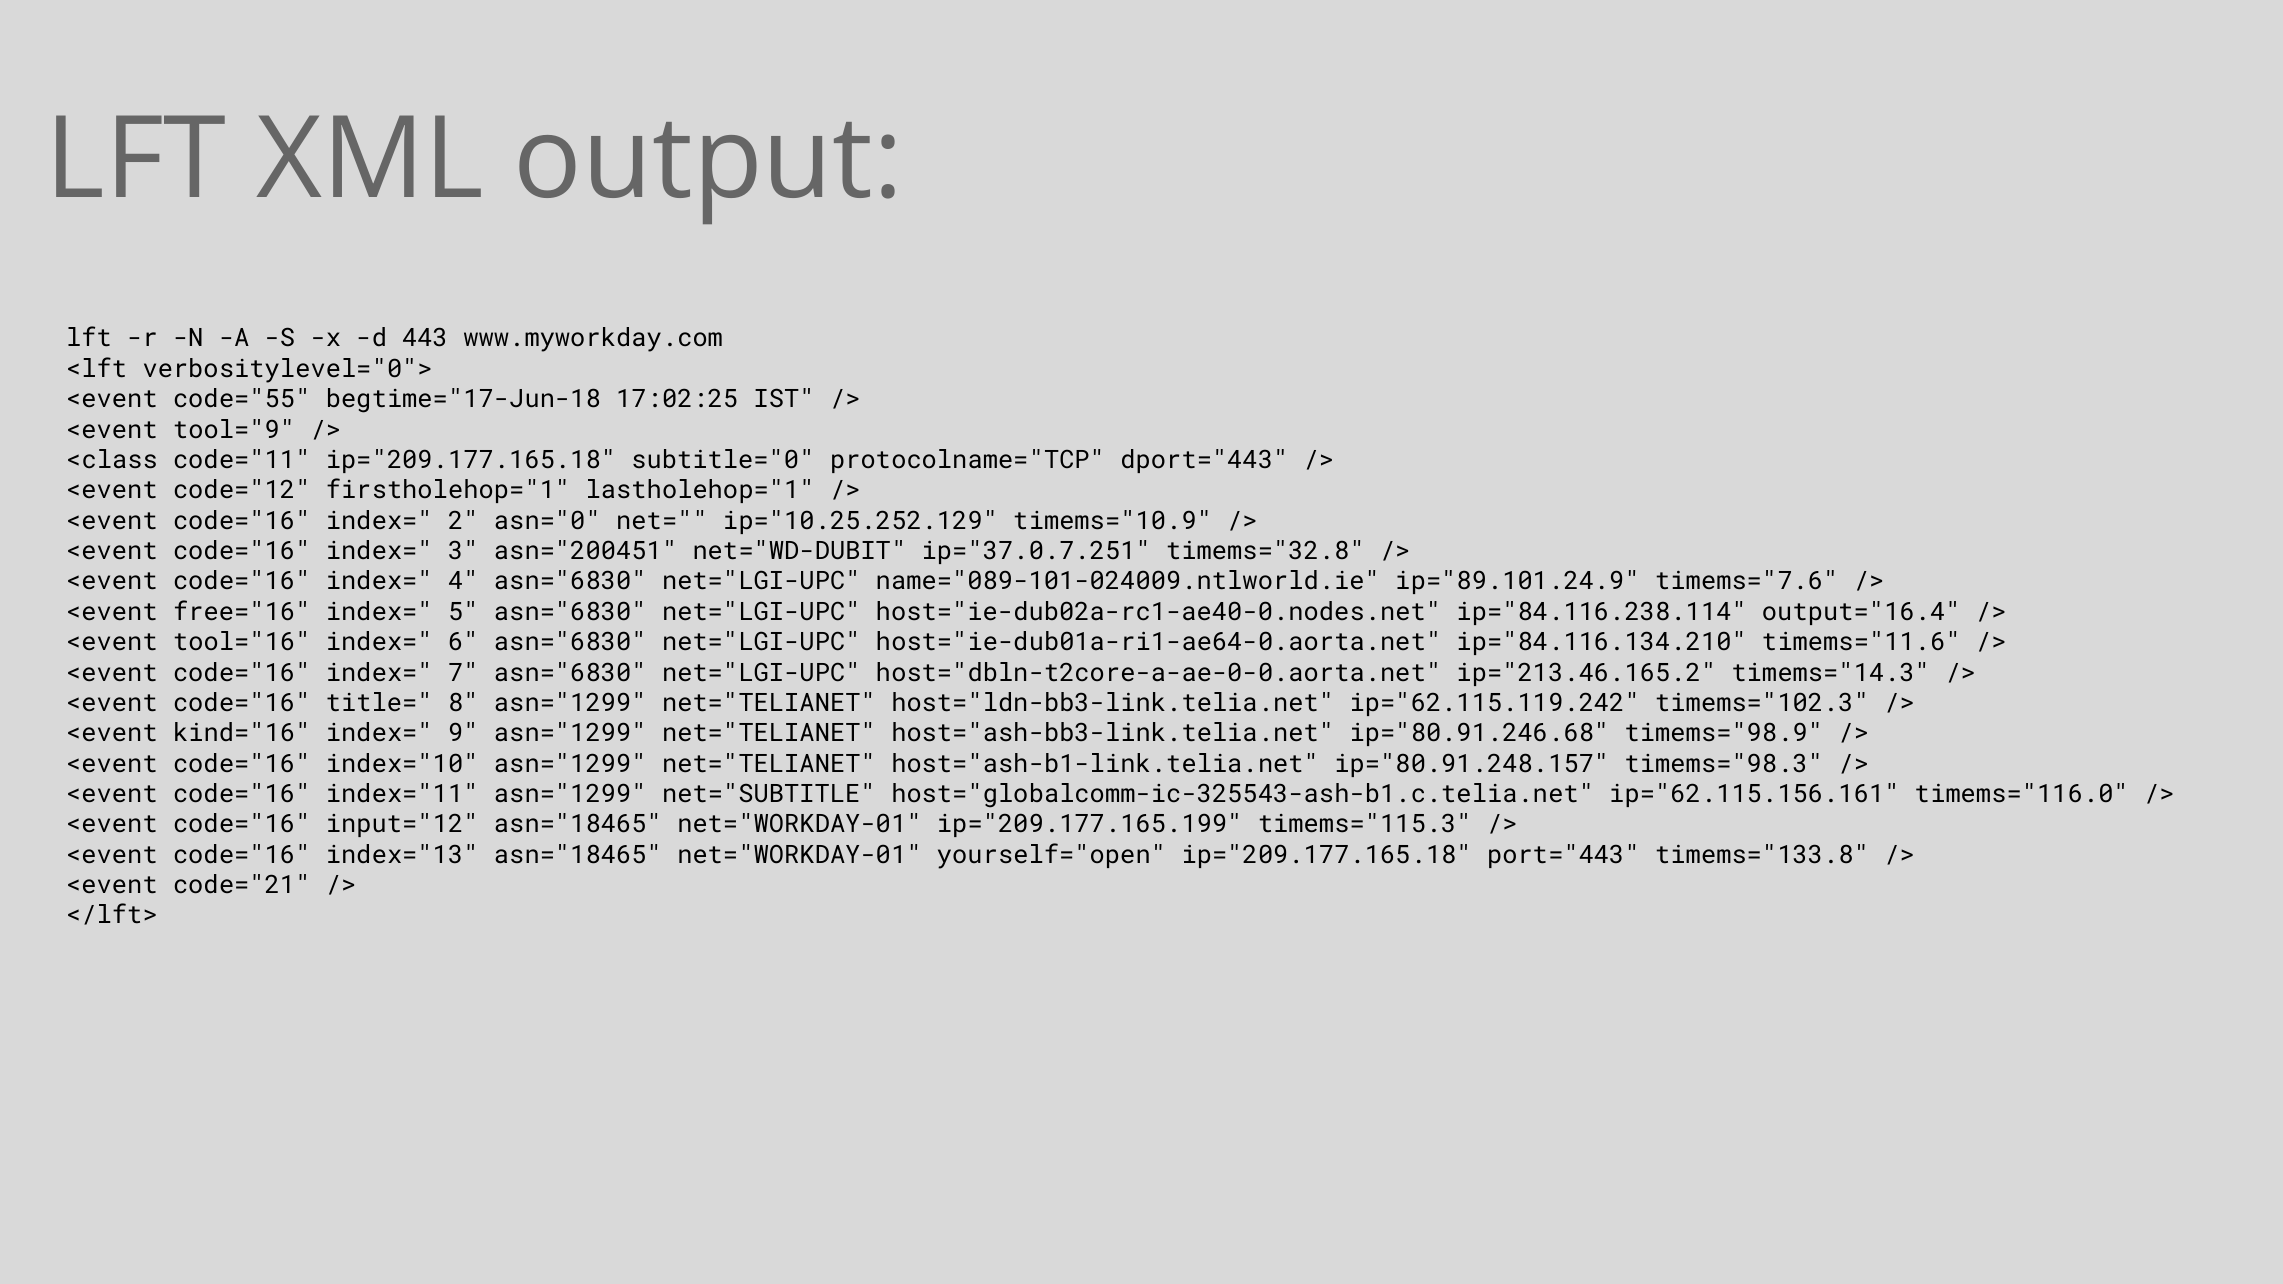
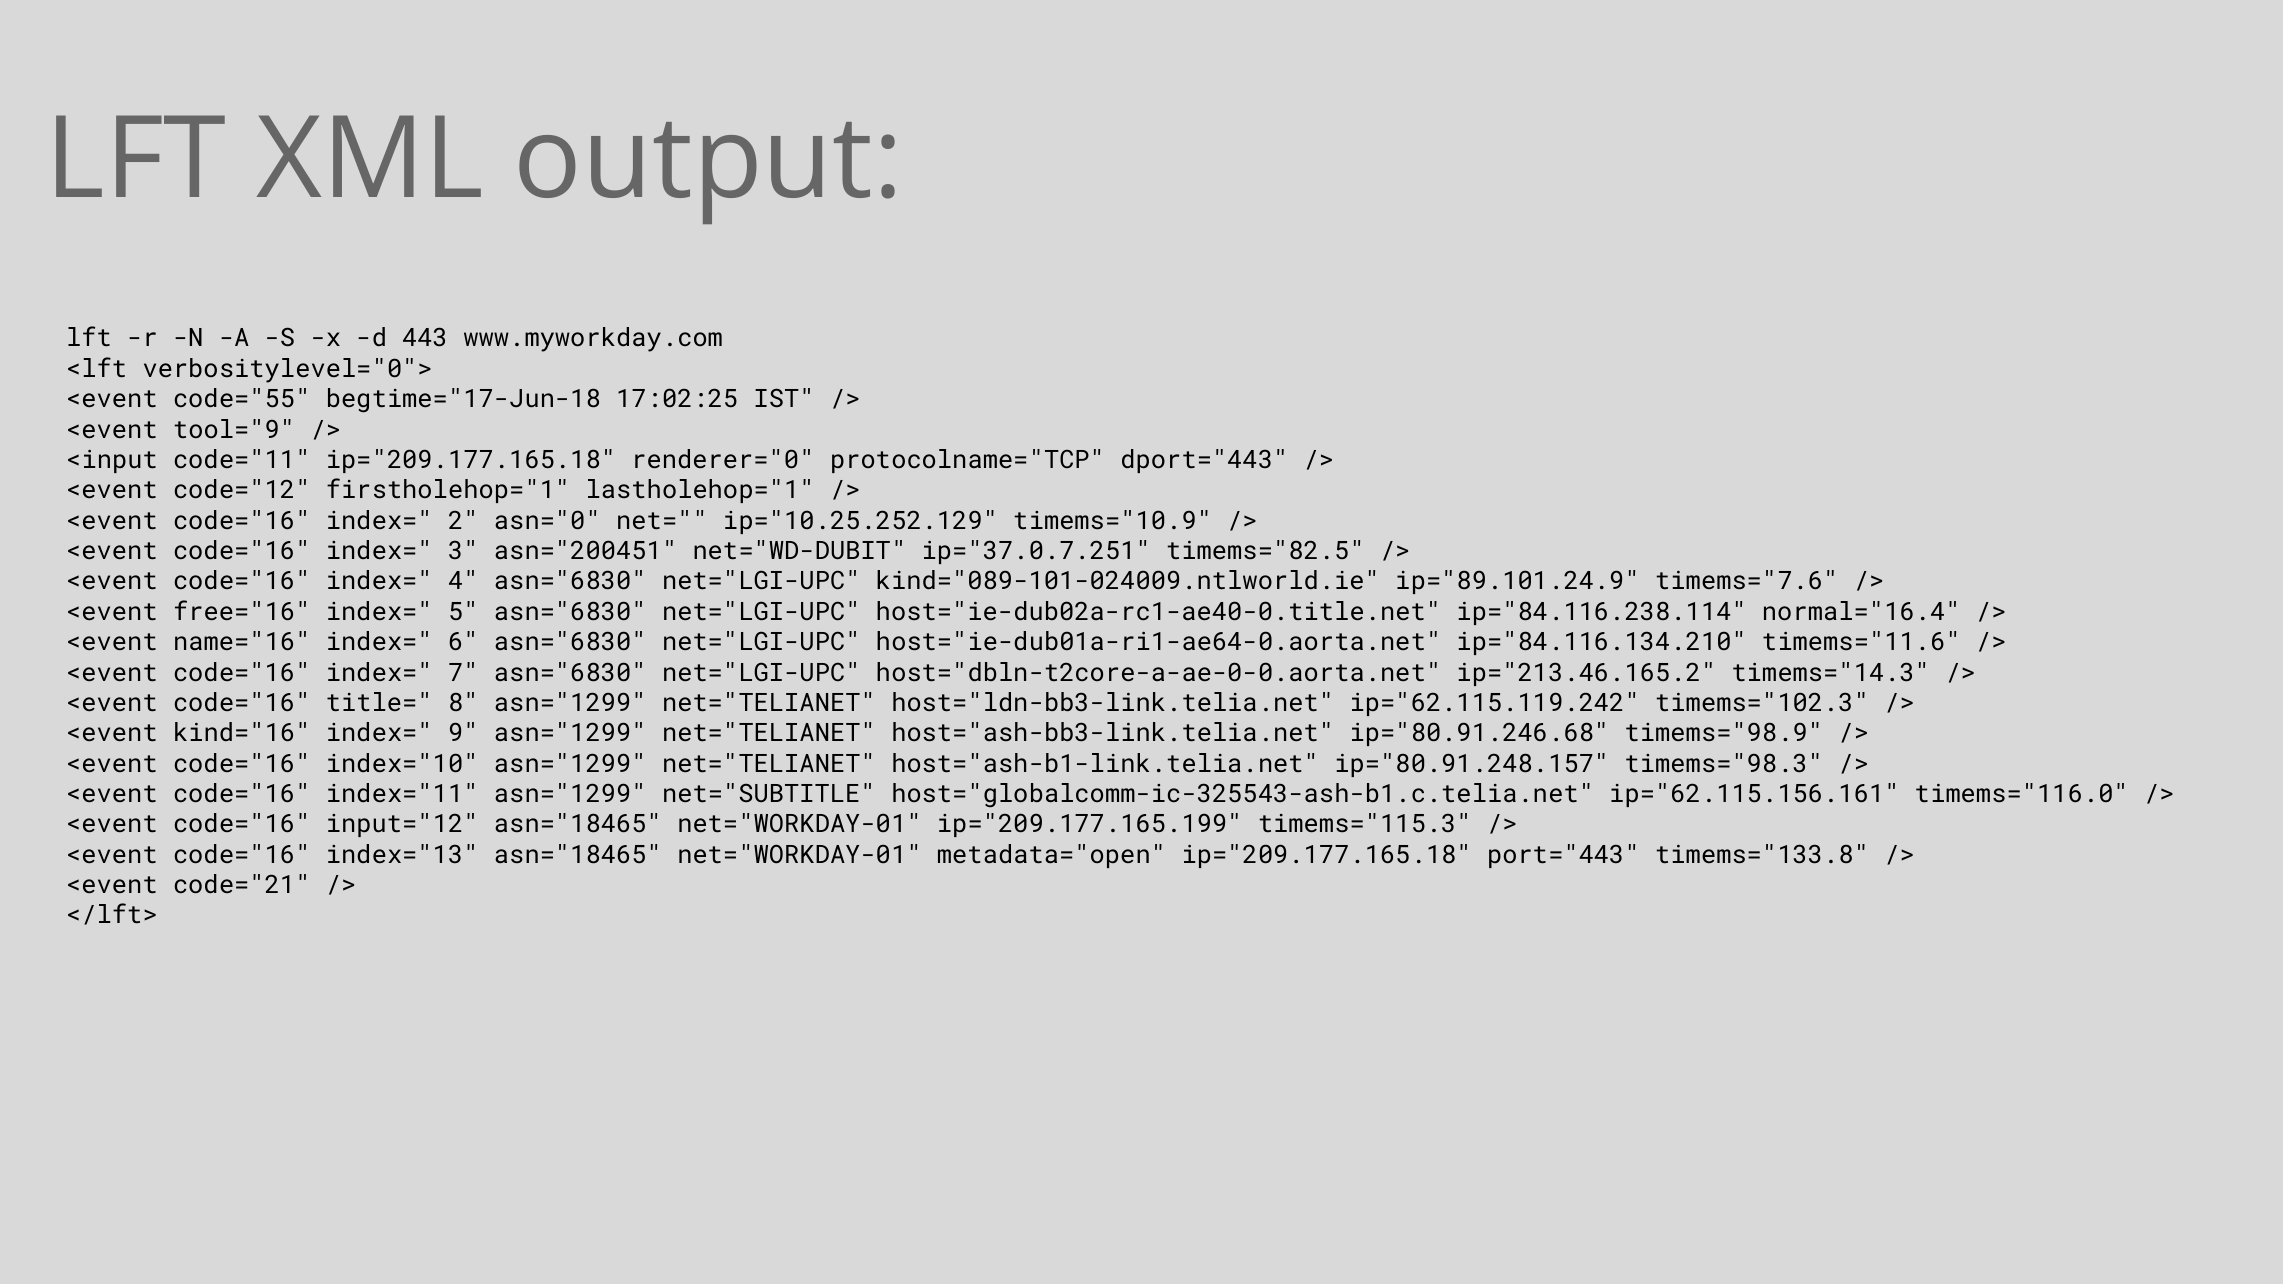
<class: <class -> <input (112, 460)
subtitle="0: subtitle="0 -> renderer="0 (723, 460)
timems="32.8: timems="32.8 -> timems="82.5 (1265, 551)
name="089-101-024009.ntlworld.ie: name="089-101-024009.ntlworld.ie -> kind="089-101-024009.ntlworld.ie (1128, 582)
host="ie-dub02a-rc1-ae40-0.nodes.net: host="ie-dub02a-rc1-ae40-0.nodes.net -> host="ie-dub02a-rc1-ae40-0.title.net (1158, 612)
output="16.4: output="16.4 -> normal="16.4 (1861, 612)
tool="16: tool="16 -> name="16 (242, 642)
yourself="open: yourself="open -> metadata="open (1051, 855)
